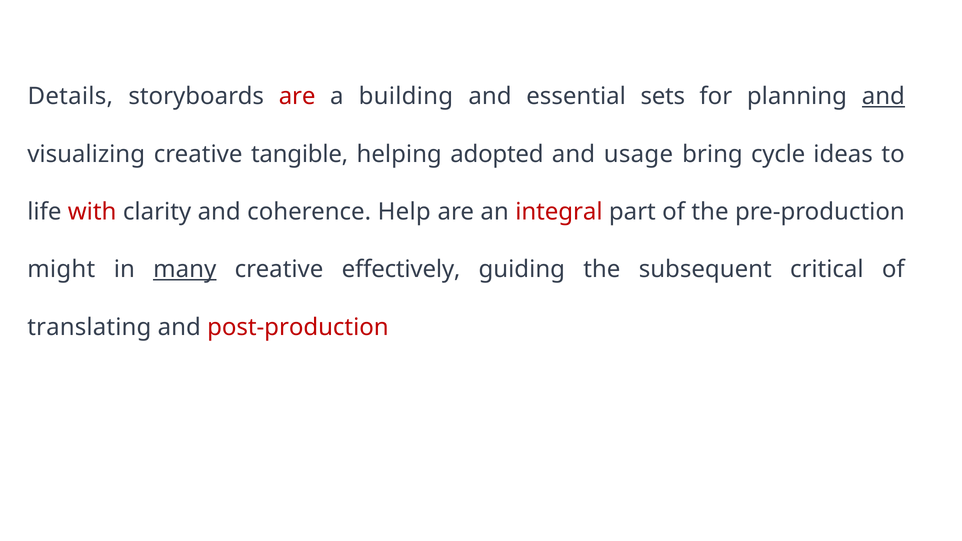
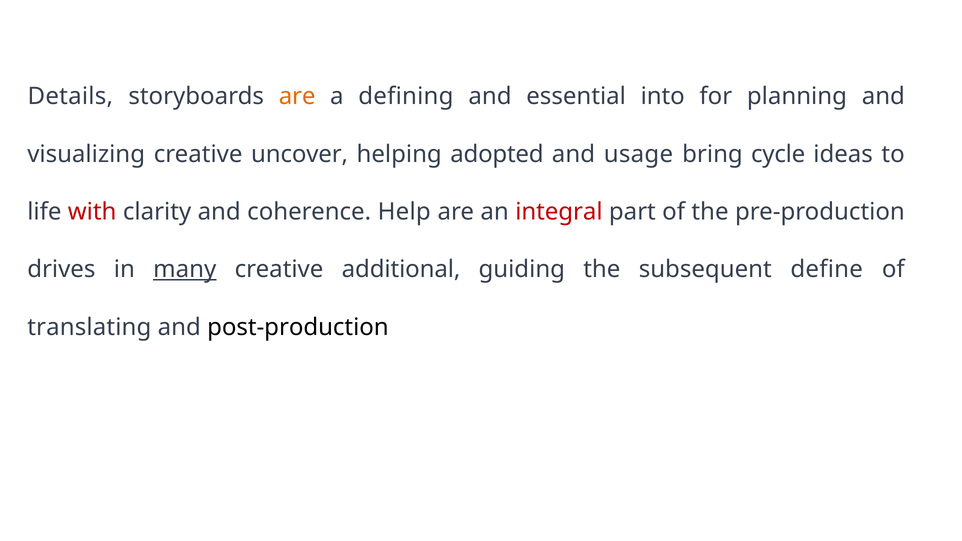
are colour: red -> orange (297, 96)
building: building -> defining (406, 96)
sets: sets -> into (663, 96)
and underline: present -> none (883, 96)
tangible: tangible -> uncover (300, 154)
might: might -> drives (61, 270)
effectively: effectively -> additional (401, 270)
critical: critical -> define (827, 270)
post-production colour: red -> black (298, 327)
